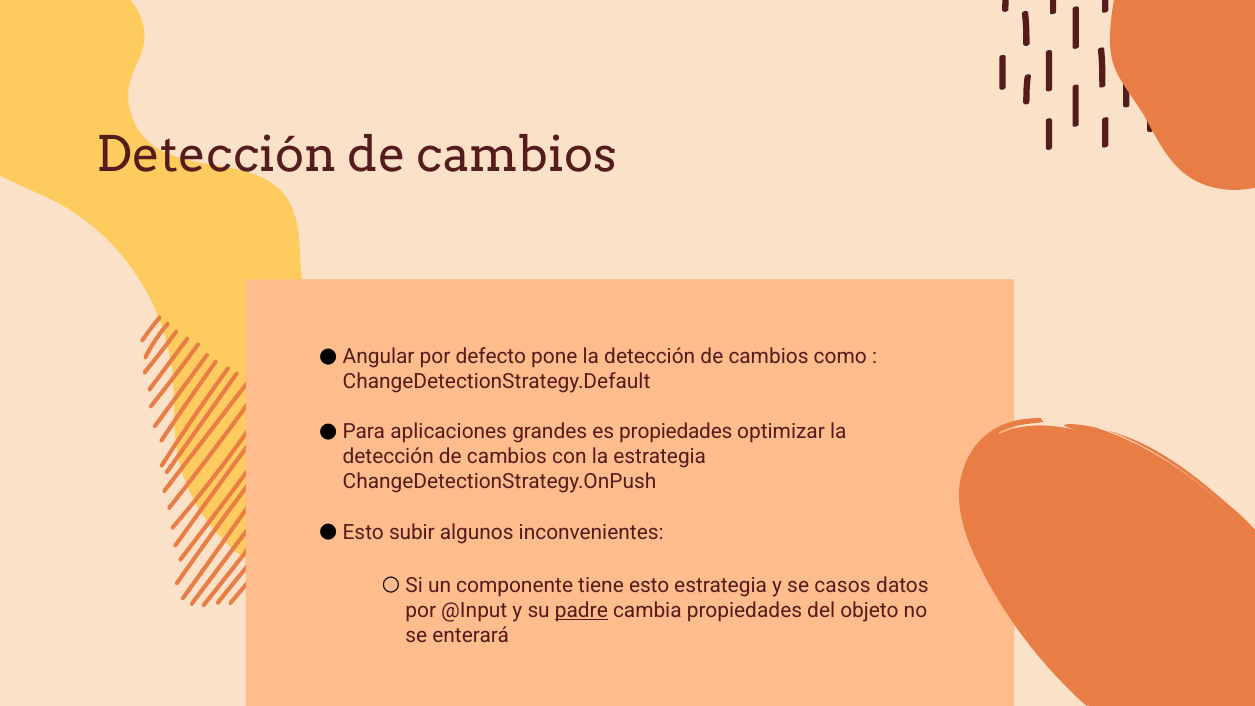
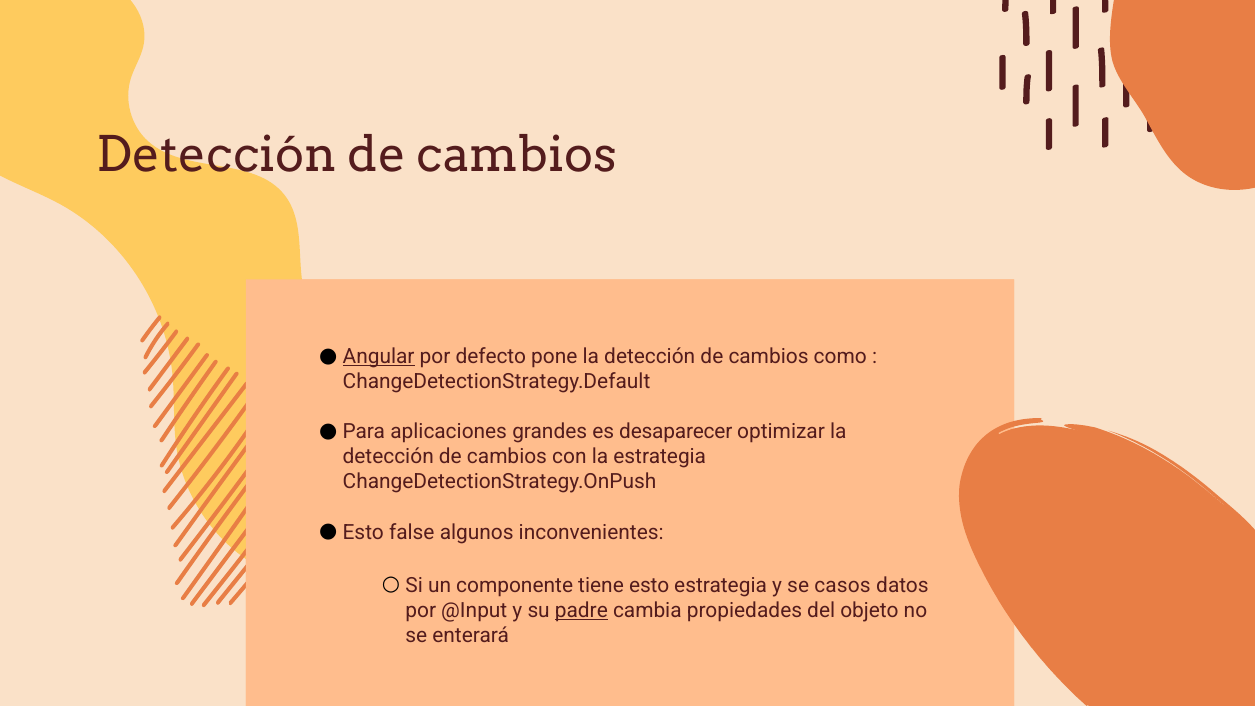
Angular underline: none -> present (379, 356)
es propiedades: propiedades -> desaparecer (676, 432)
subir: subir -> false (412, 532)
